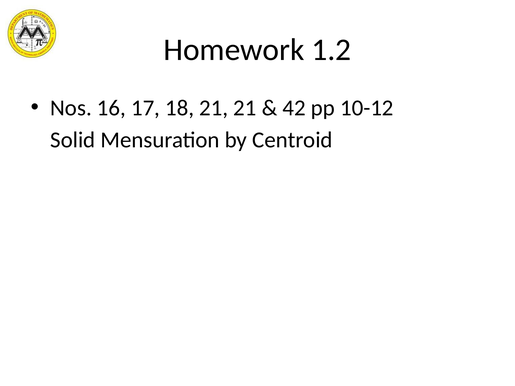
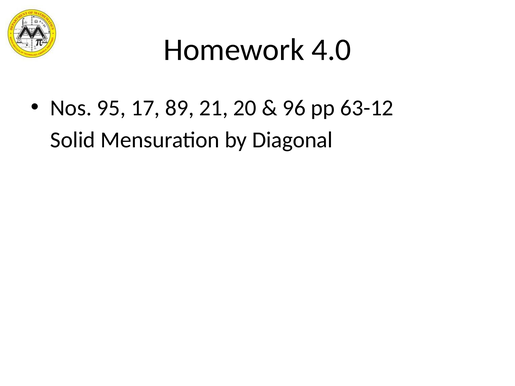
1.2: 1.2 -> 4.0 (331, 50)
16: 16 -> 95 (111, 108)
18: 18 -> 89 (180, 108)
21 21: 21 -> 20 (245, 108)
42: 42 -> 96 (294, 108)
10-12: 10-12 -> 63-12 (367, 108)
Centroid: Centroid -> Diagonal (292, 140)
